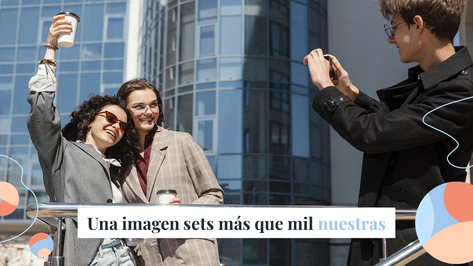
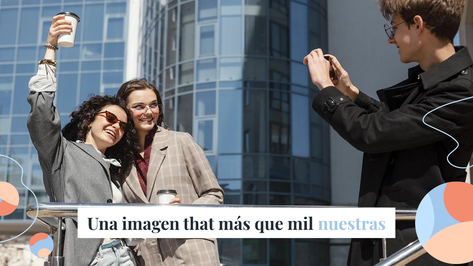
sets: sets -> that (199, 224)
